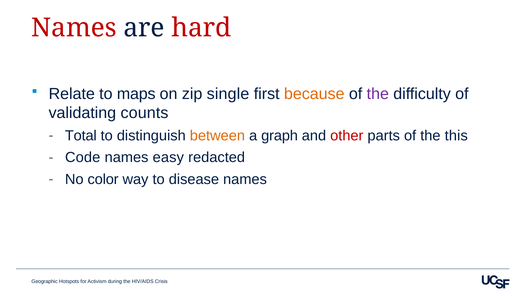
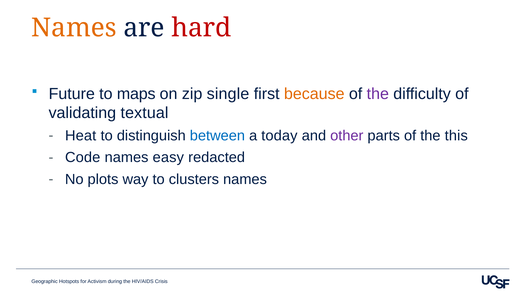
Names colour: red -> orange (74, 28)
Relate: Relate -> Future (72, 94)
counts: counts -> textual (145, 113)
Total: Total -> Heat (81, 136)
between colour: orange -> blue (217, 136)
graph: graph -> today (279, 136)
other colour: red -> purple (347, 136)
color: color -> plots (103, 180)
disease: disease -> clusters (194, 180)
